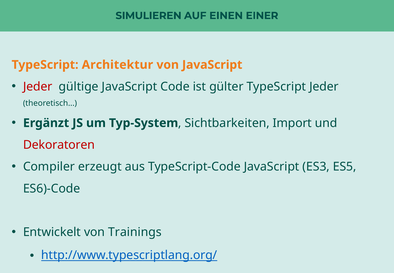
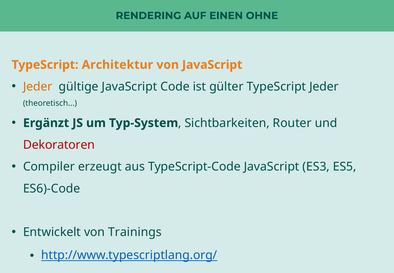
SIMULIEREN: SIMULIEREN -> RENDERING (148, 16)
EINER: EINER -> OHNE (262, 16)
Jeder colour: red -> orange (38, 87)
Import: Import -> Router (292, 123)
